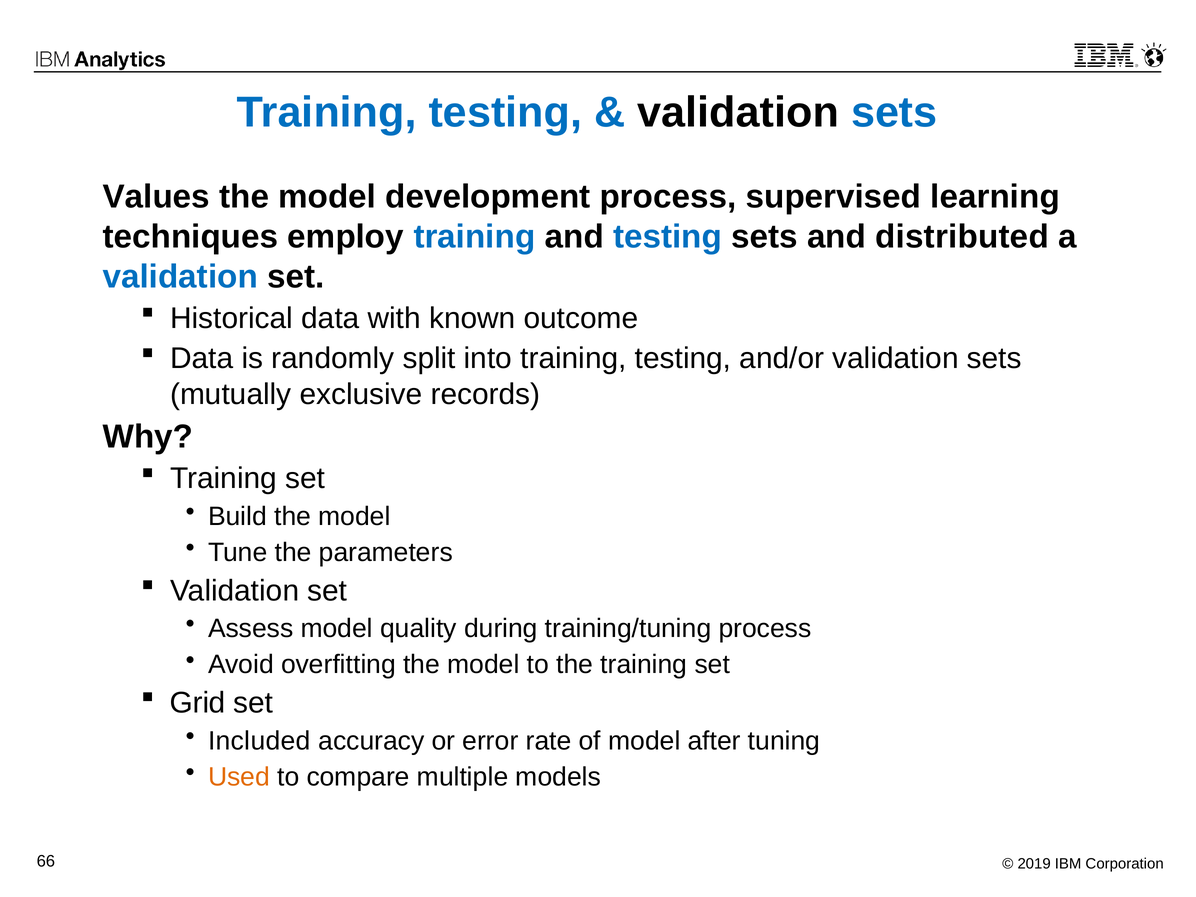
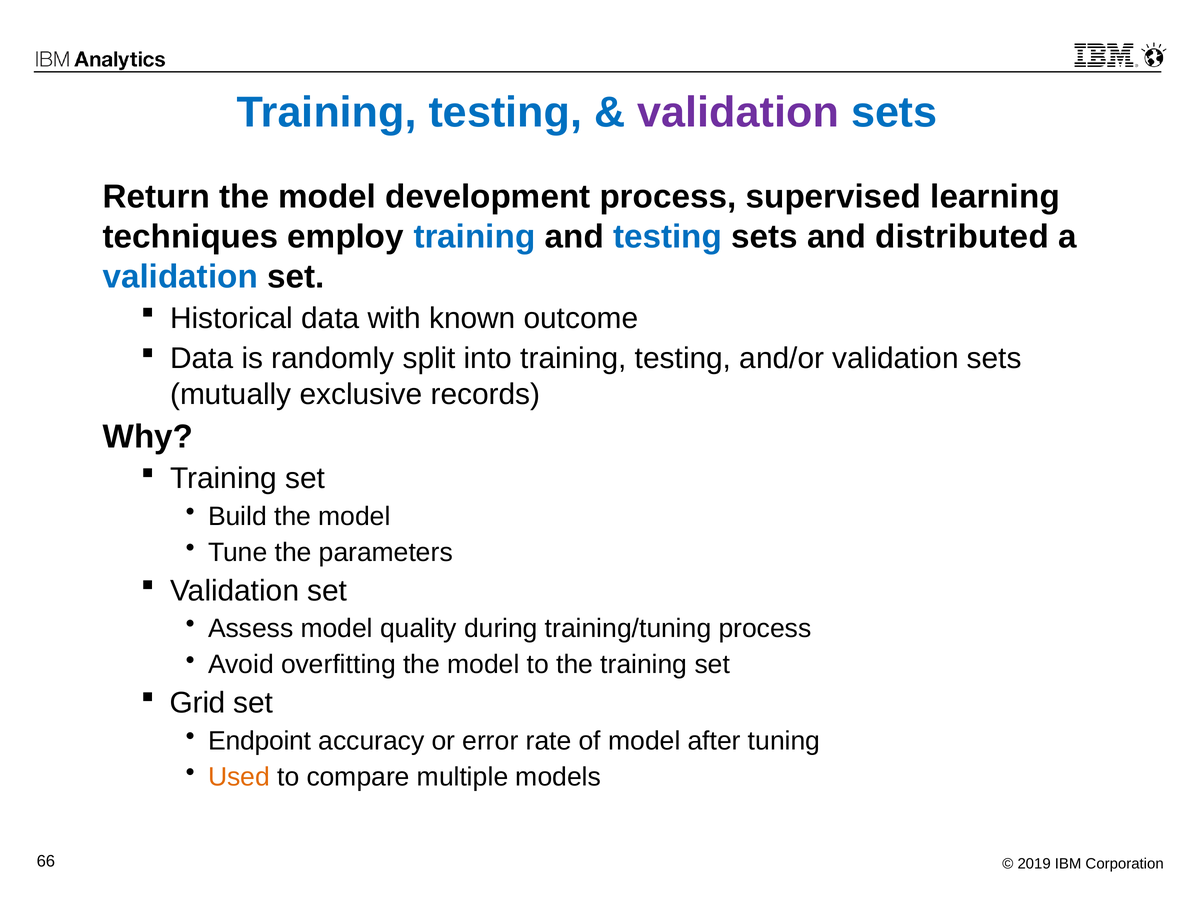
validation colour: black -> purple (738, 113)
Values: Values -> Return (156, 197)
Included: Included -> Endpoint (260, 741)
